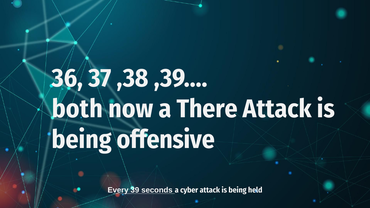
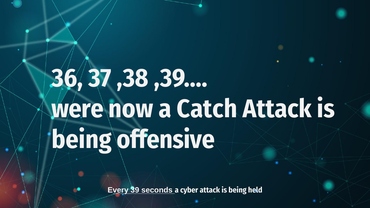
both: both -> were (77, 109)
There: There -> Catch (207, 109)
